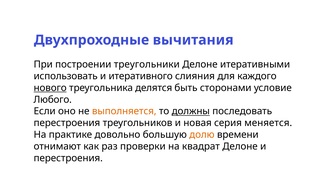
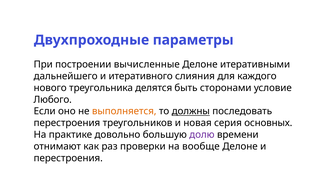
вычитания: вычитания -> параметры (193, 40)
треугольники: треугольники -> вычисленные (147, 64)
использовать: использовать -> дальнейшего (66, 76)
нового underline: present -> none (50, 88)
меняется: меняется -> основных (268, 123)
долю colour: orange -> purple (202, 135)
квадрат: квадрат -> вообще (201, 146)
